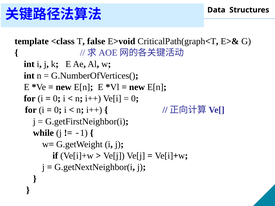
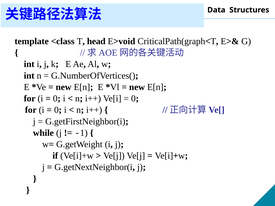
false: false -> head (96, 41)
